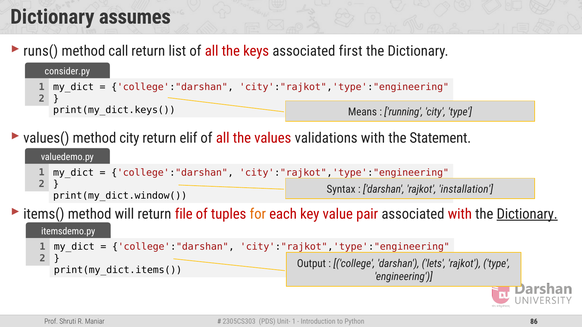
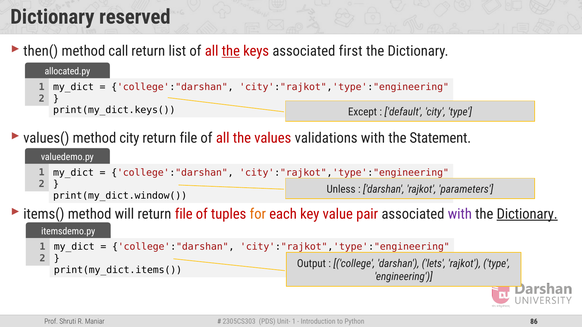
assumes: assumes -> reserved (135, 17)
runs(: runs( -> then( (41, 51)
the underline: none -> present (231, 51)
consider.py: consider.py -> allocated.py (67, 72)
Means: Means -> Except (363, 112)
running: running -> default (404, 112)
elif: elif -> file (188, 138)
Syntax: Syntax -> Unless (341, 189)
installation: installation -> parameters (466, 189)
with colour: red -> purple (460, 214)
